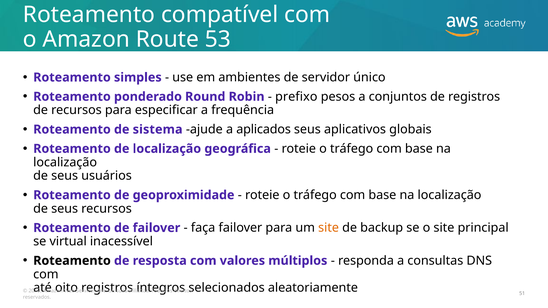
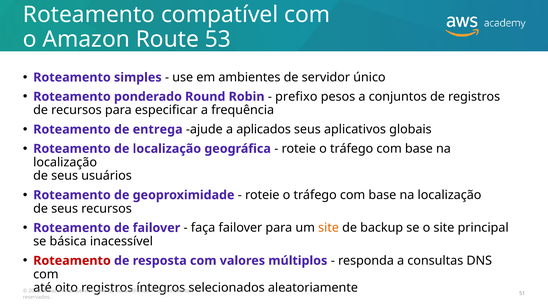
sistema: sistema -> entrega (158, 130)
virtual: virtual -> básica (68, 242)
Roteamento colour: black -> red (72, 261)
